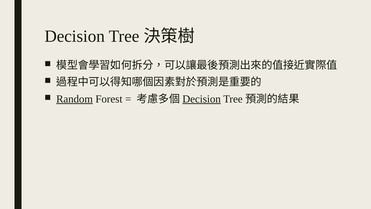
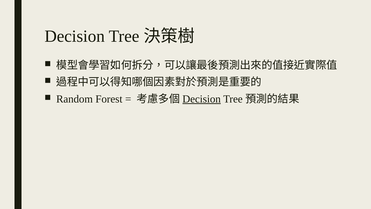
Random underline: present -> none (75, 99)
